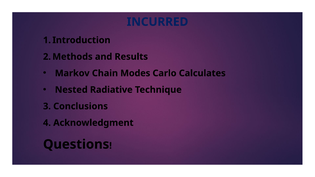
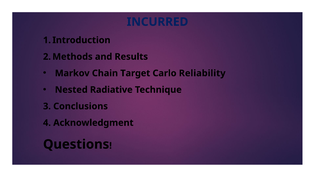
Modes: Modes -> Target (135, 73)
Calculates: Calculates -> Reliability (202, 73)
